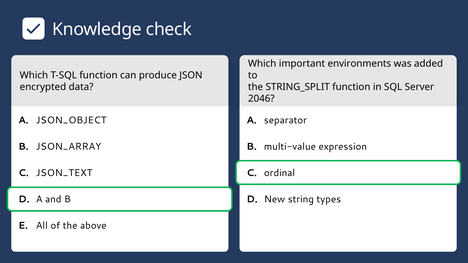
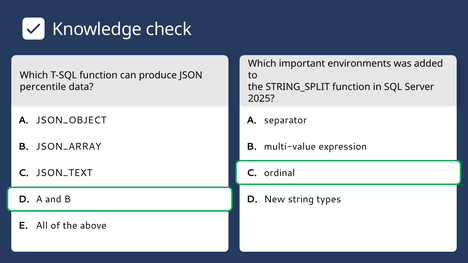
encrypted: encrypted -> percentile (43, 87)
2046: 2046 -> 2025 (261, 99)
